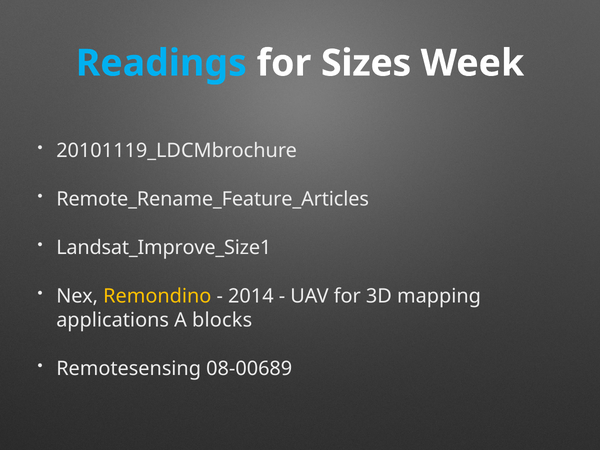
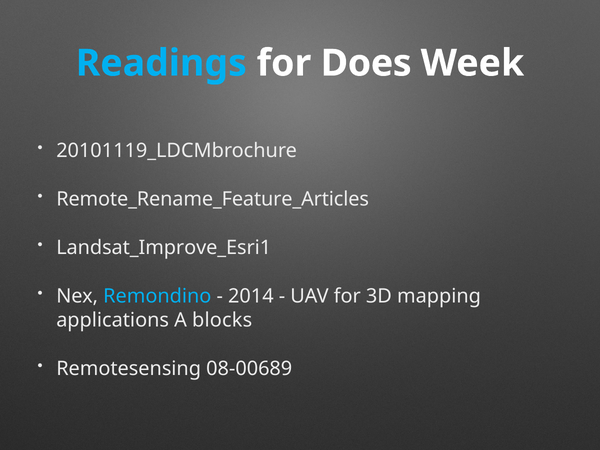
Sizes: Sizes -> Does (366, 63)
Landsat_Improve_Size1: Landsat_Improve_Size1 -> Landsat_Improve_Esri1 (164, 248)
Remondino colour: yellow -> light blue (157, 296)
